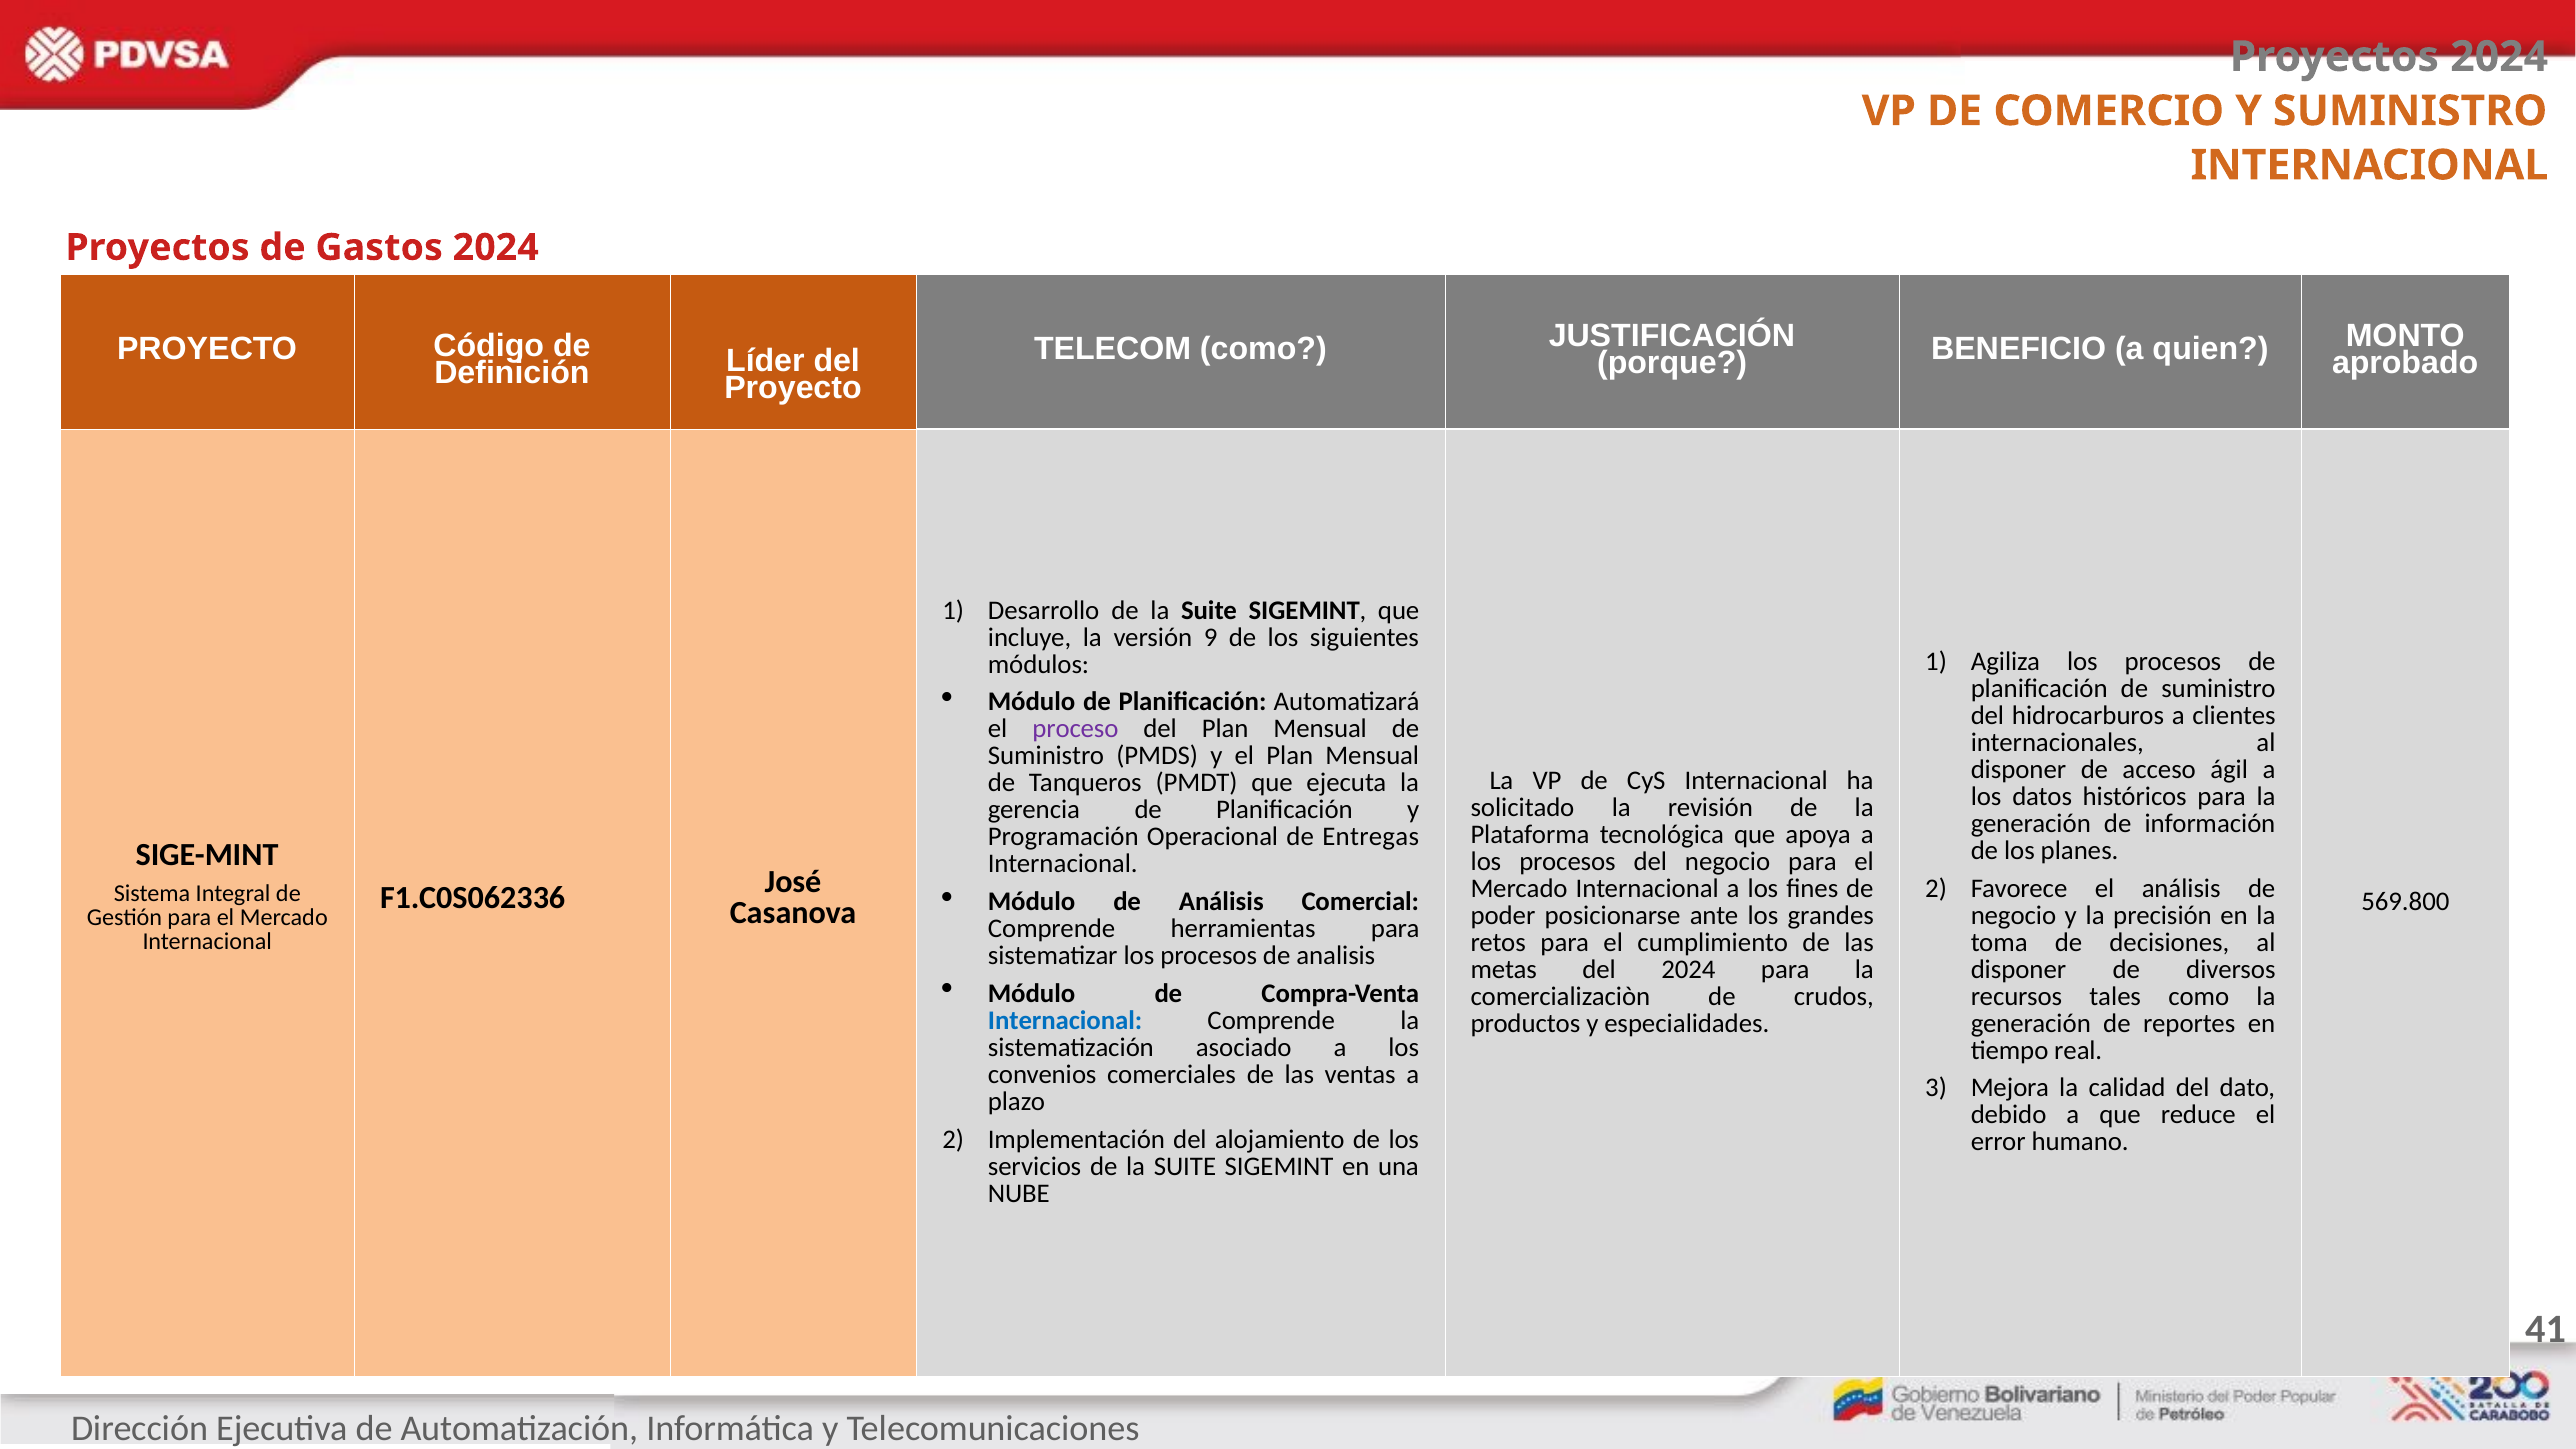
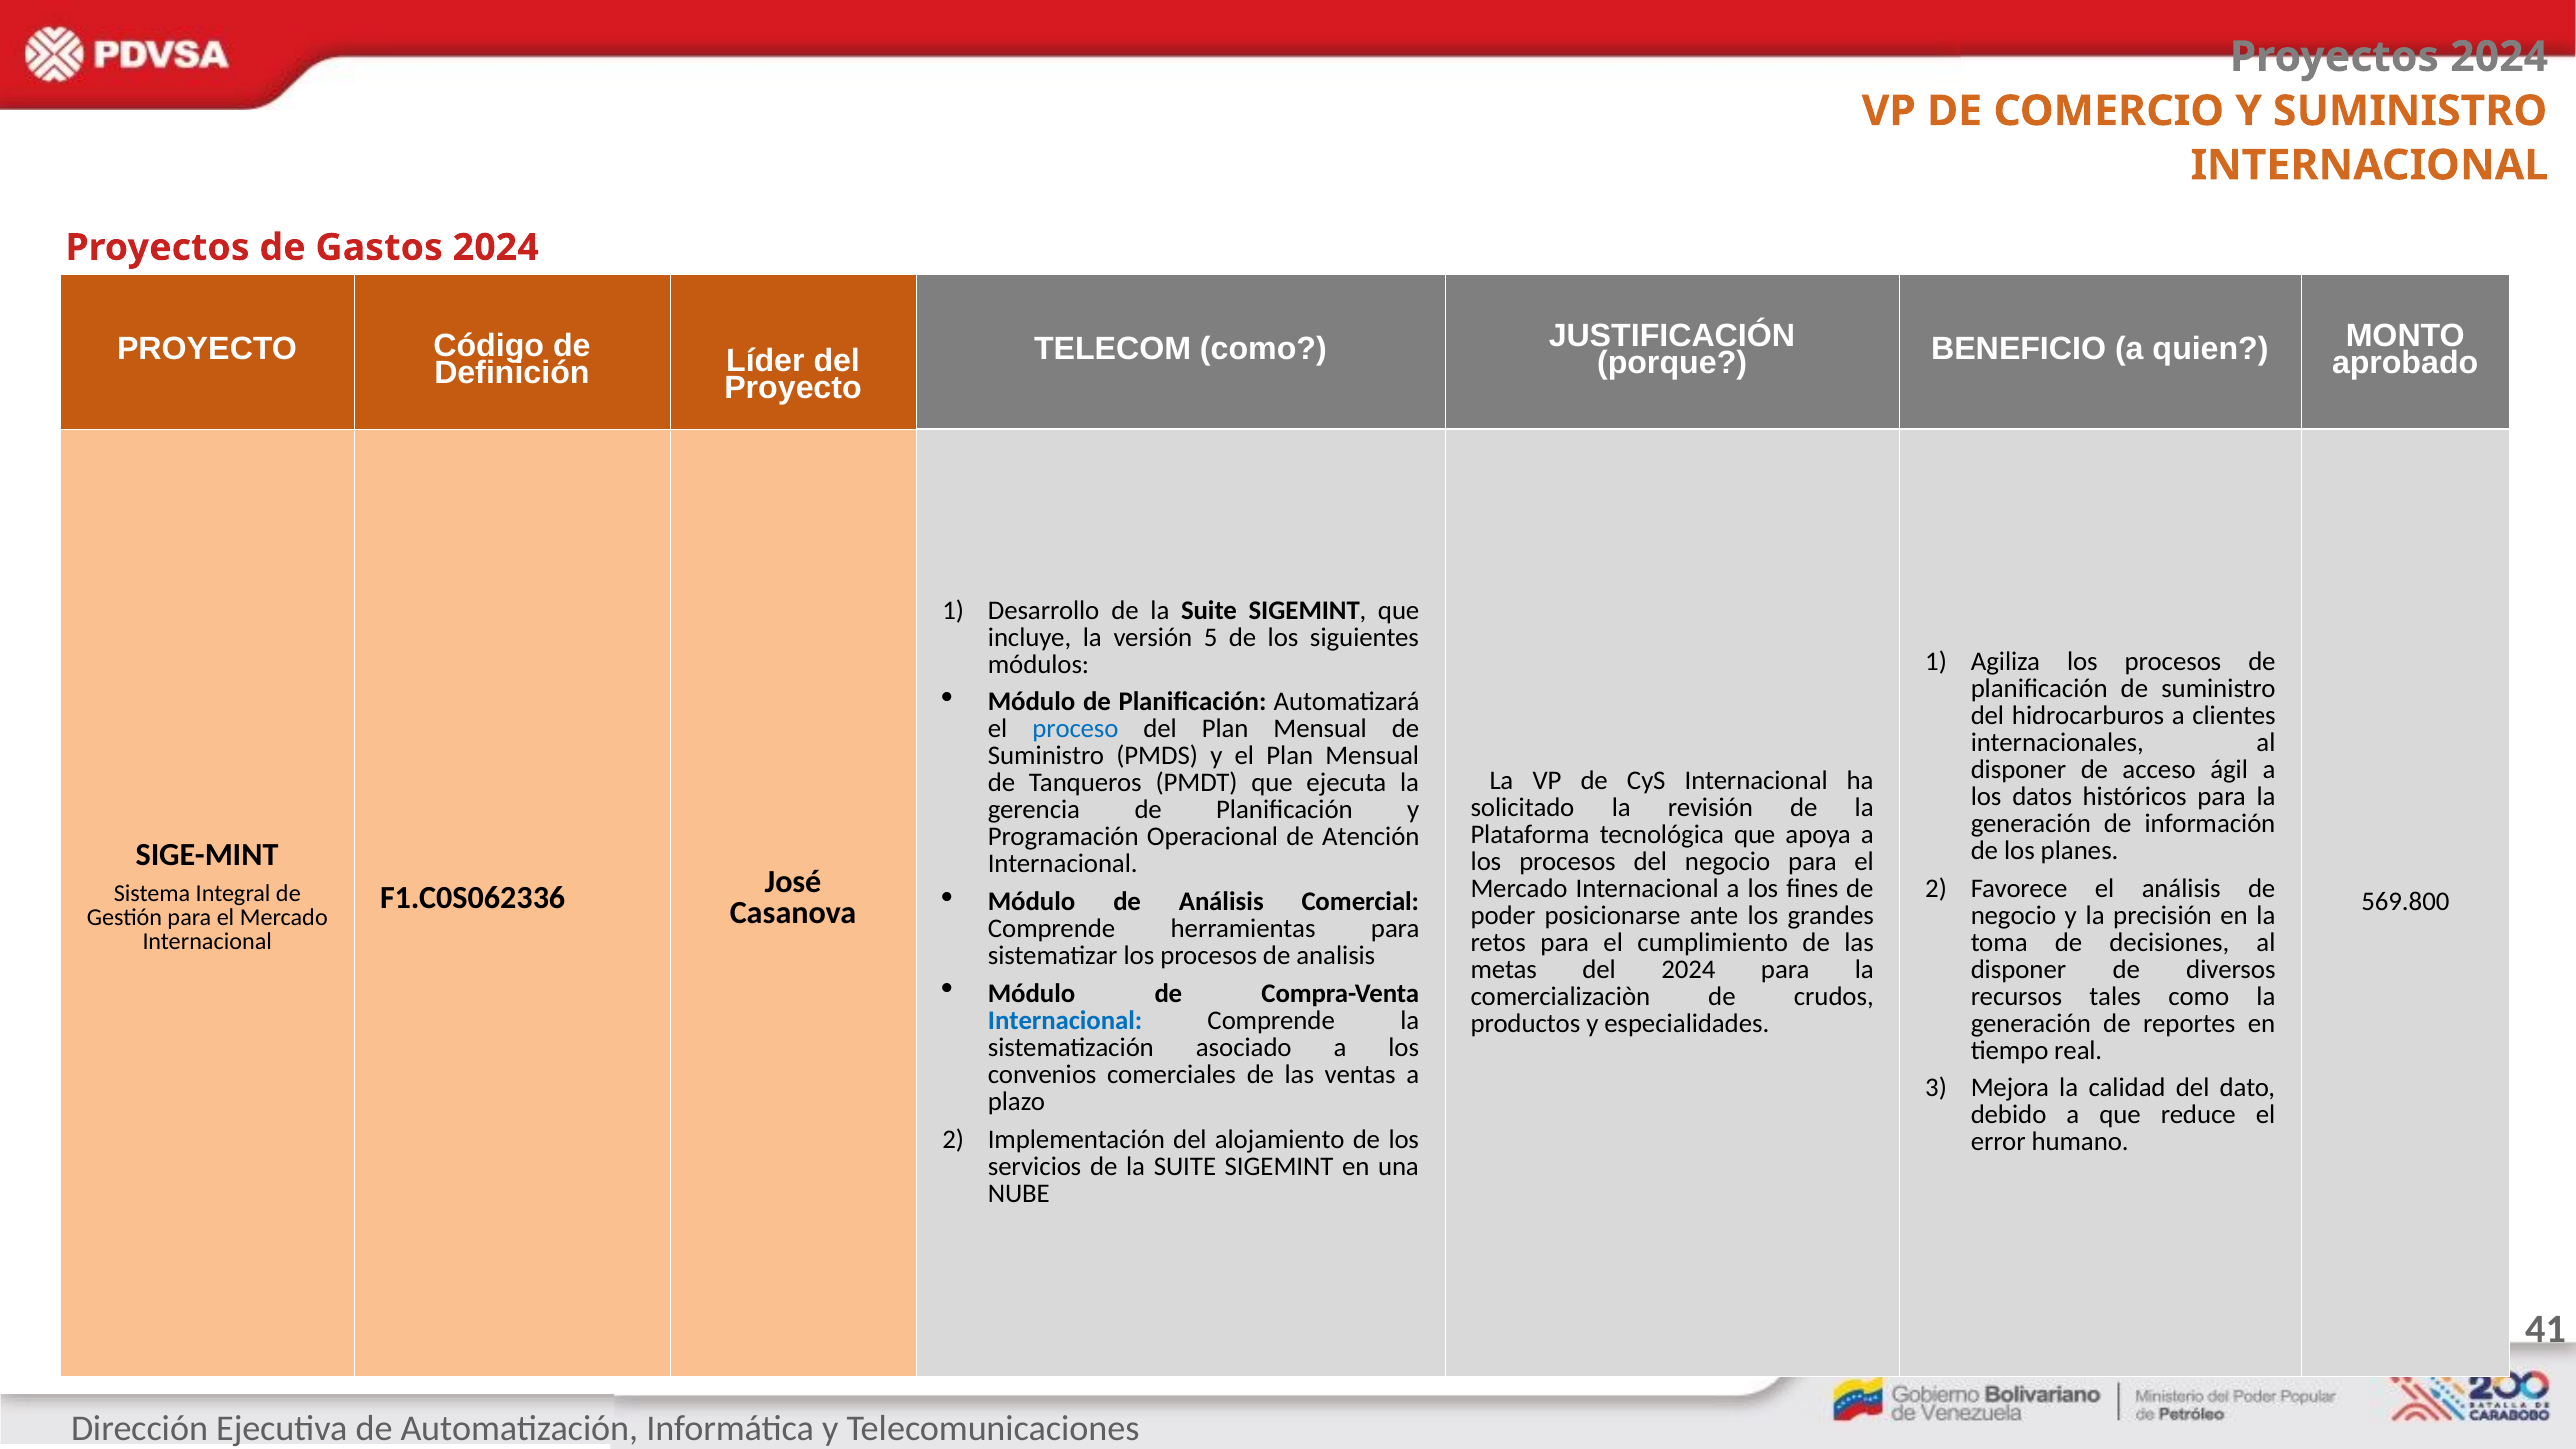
9: 9 -> 5 (1211, 637)
proceso colour: purple -> blue (1075, 729)
Entregas: Entregas -> Atención (1371, 837)
